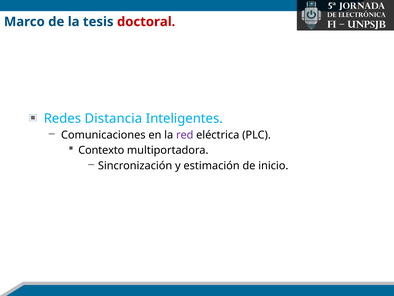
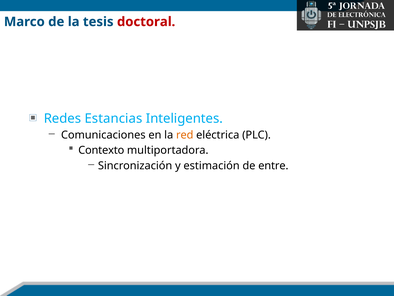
Distancia: Distancia -> Estancias (113, 118)
red colour: purple -> orange (185, 135)
inicio: inicio -> entre (273, 165)
